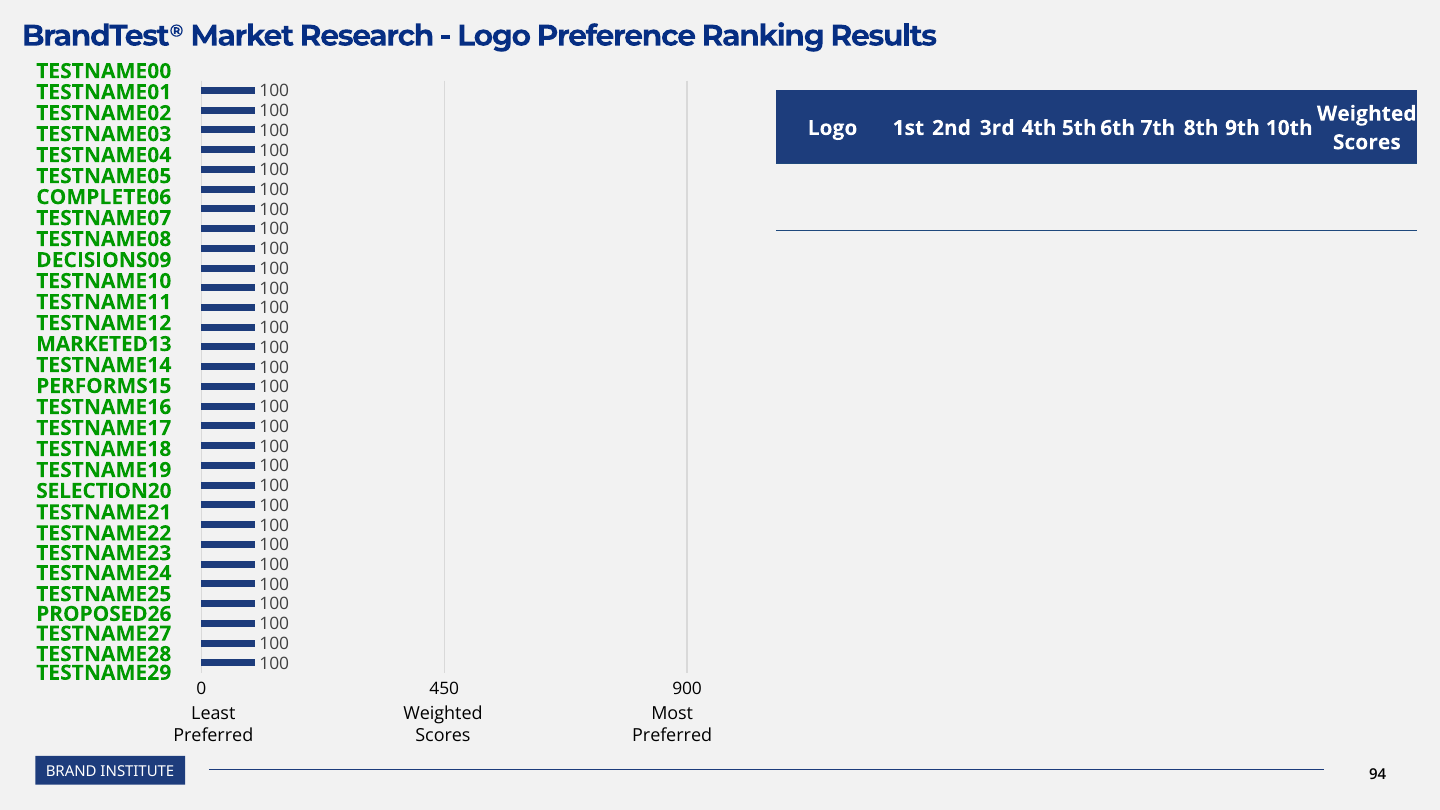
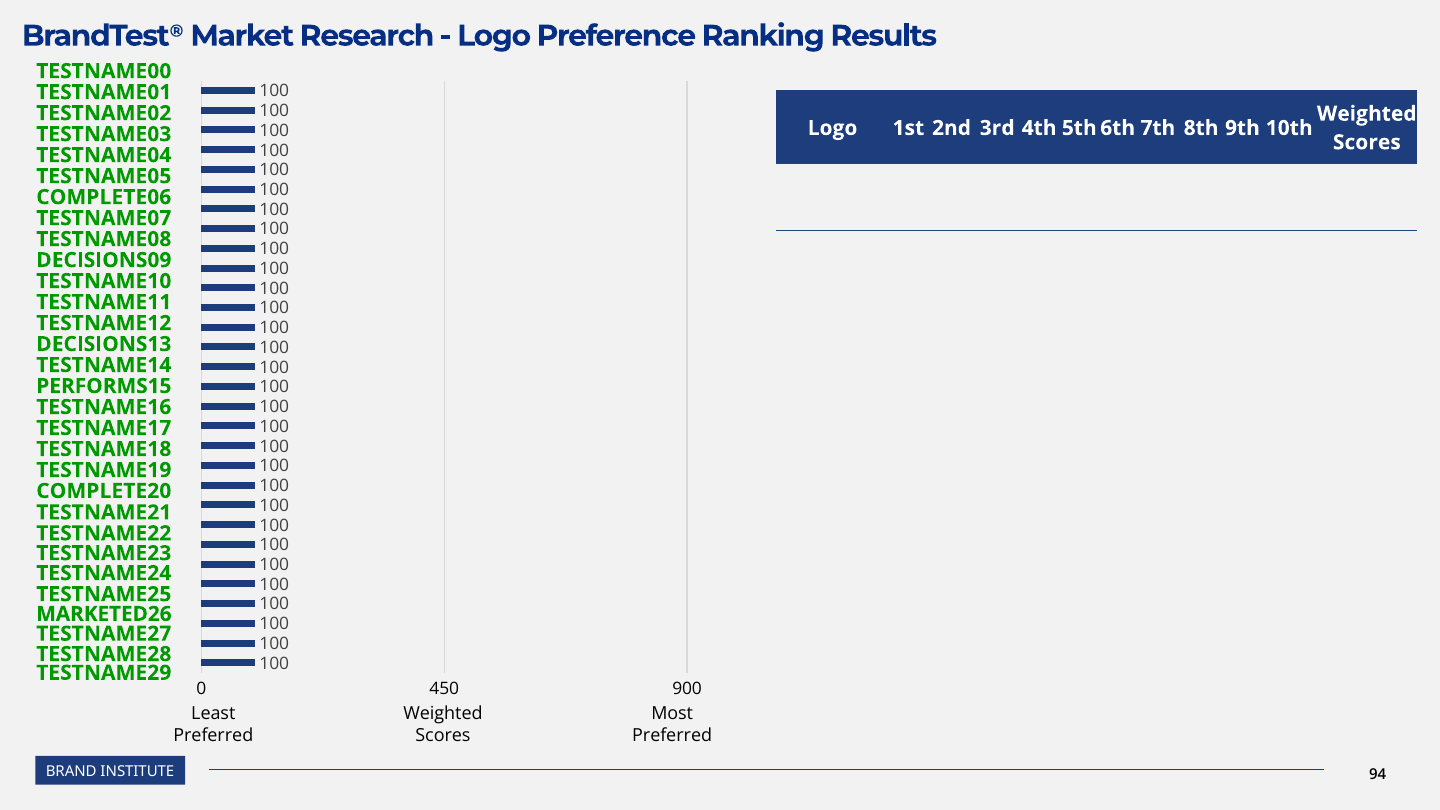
MARKETED13: MARKETED13 -> DECISIONS13 (104, 344)
SELECTION20: SELECTION20 -> COMPLETE20 (104, 491)
PROPOSED26: PROPOSED26 -> MARKETED26 (104, 614)
